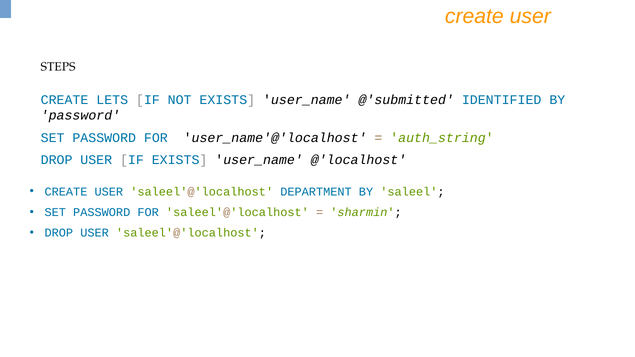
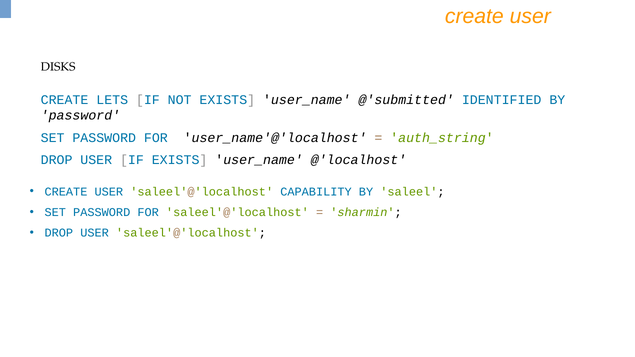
STEPS: STEPS -> DISKS (58, 67)
DEPARTMENT: DEPARTMENT -> CAPABILITY (316, 192)
